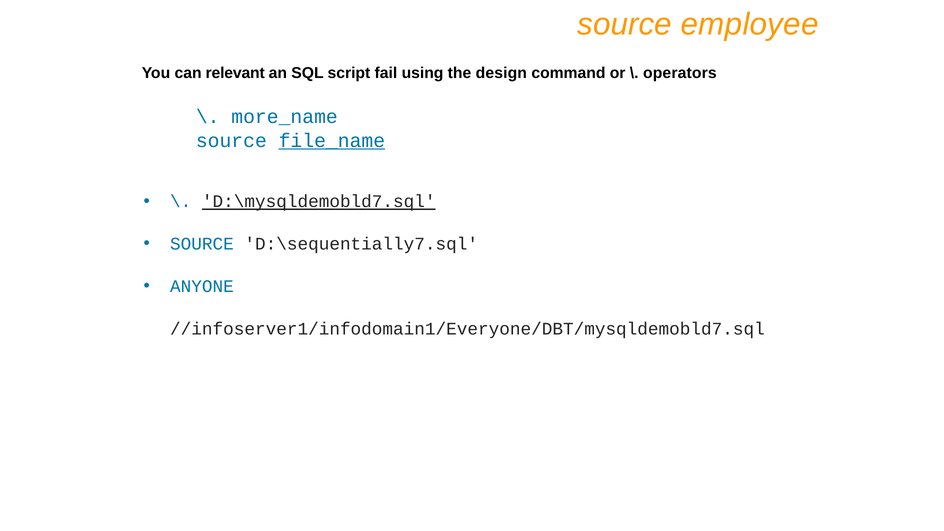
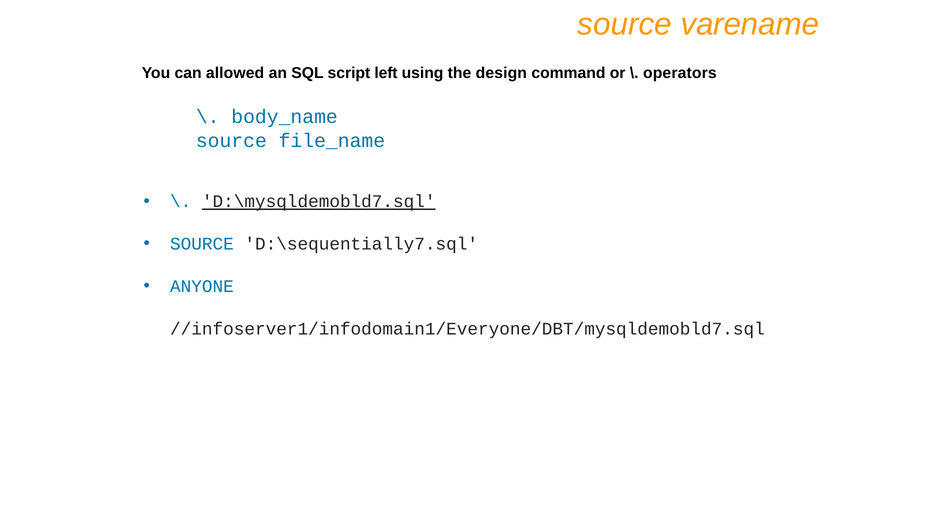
employee: employee -> varename (750, 25)
relevant: relevant -> allowed (235, 73)
fail: fail -> left (386, 73)
more_name: more_name -> body_name (285, 117)
file_name underline: present -> none (332, 141)
